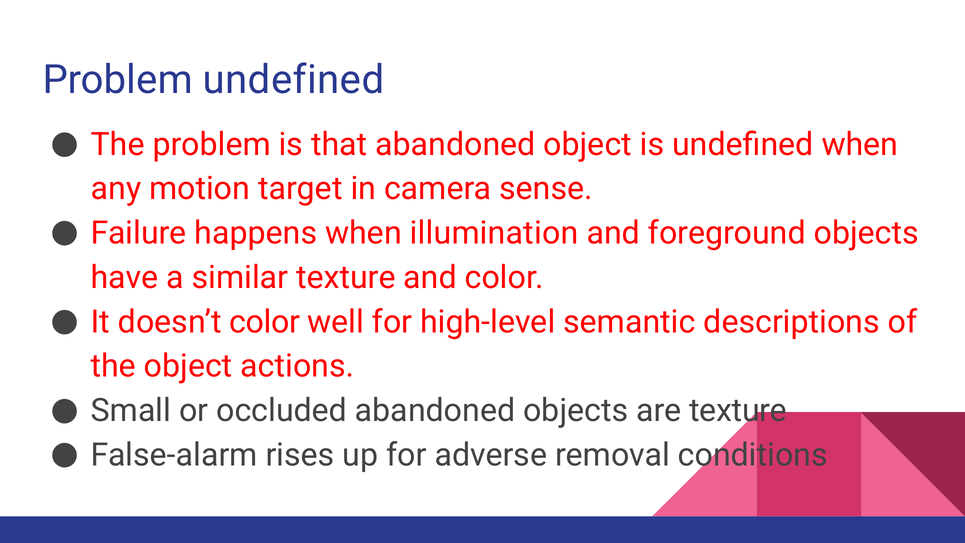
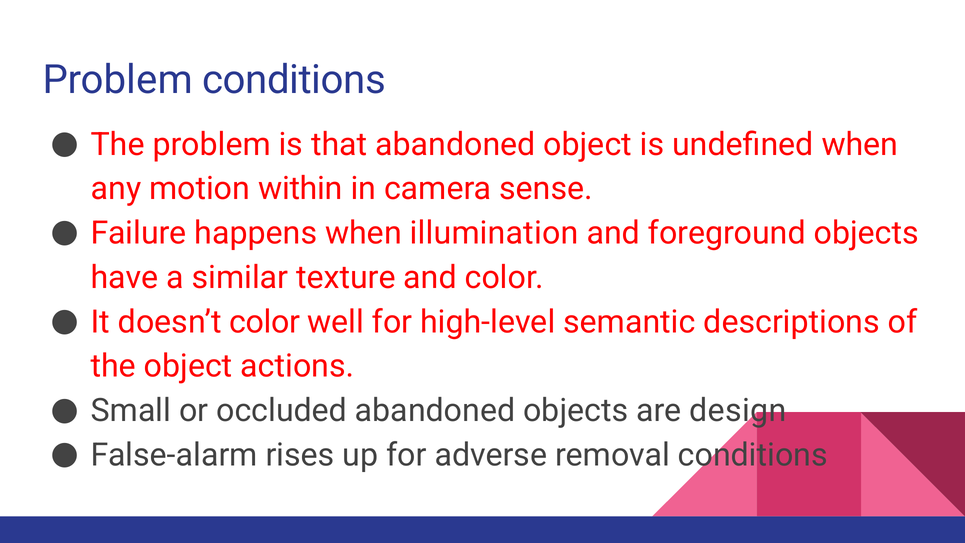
Problem undefined: undefined -> conditions (294, 80)
target: target -> within (300, 189)
are texture: texture -> design (738, 411)
